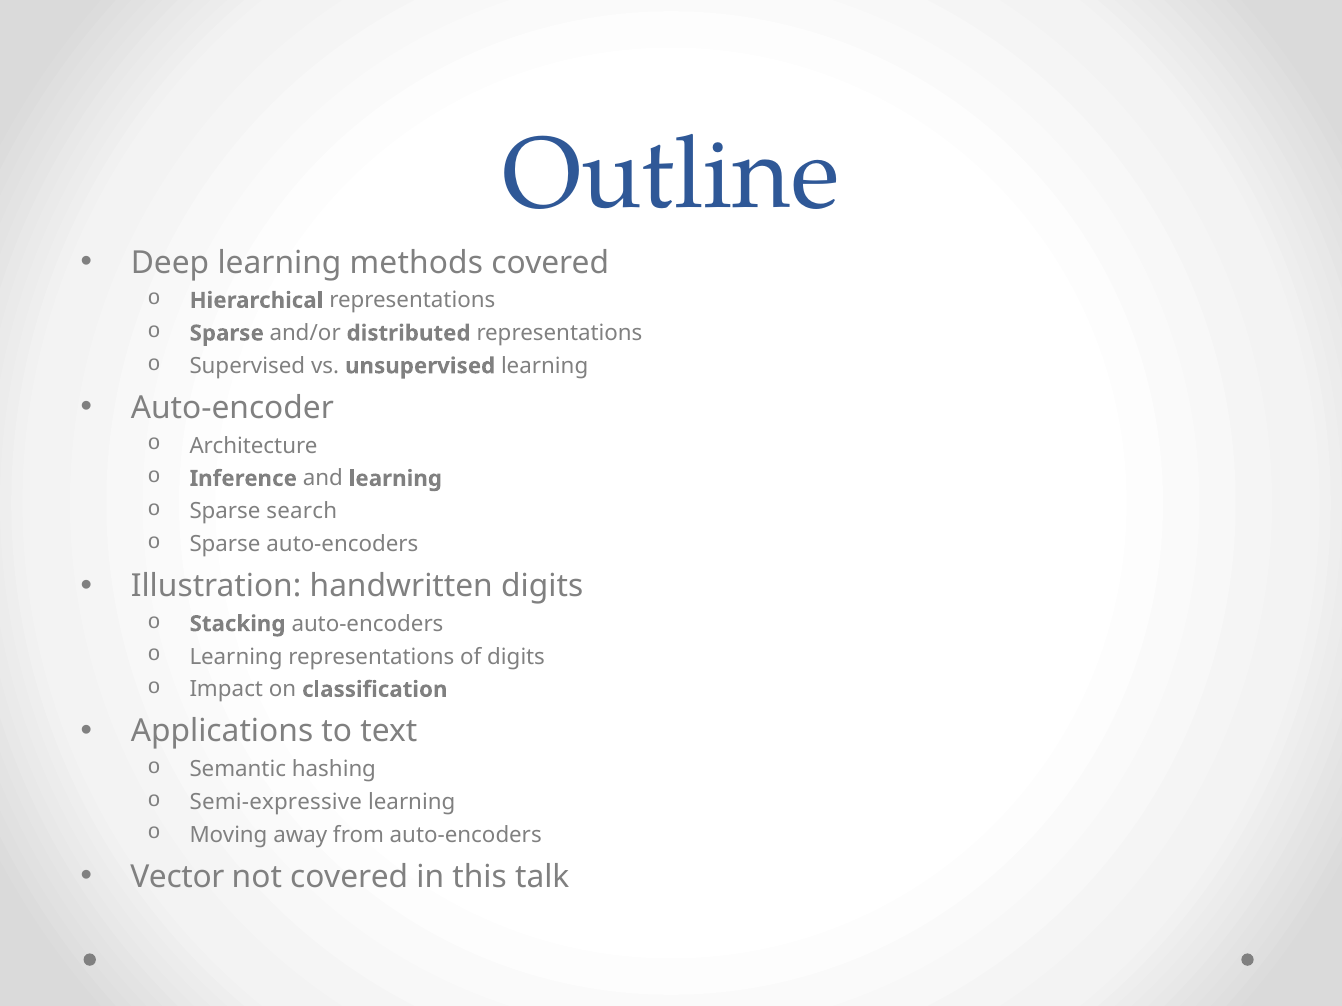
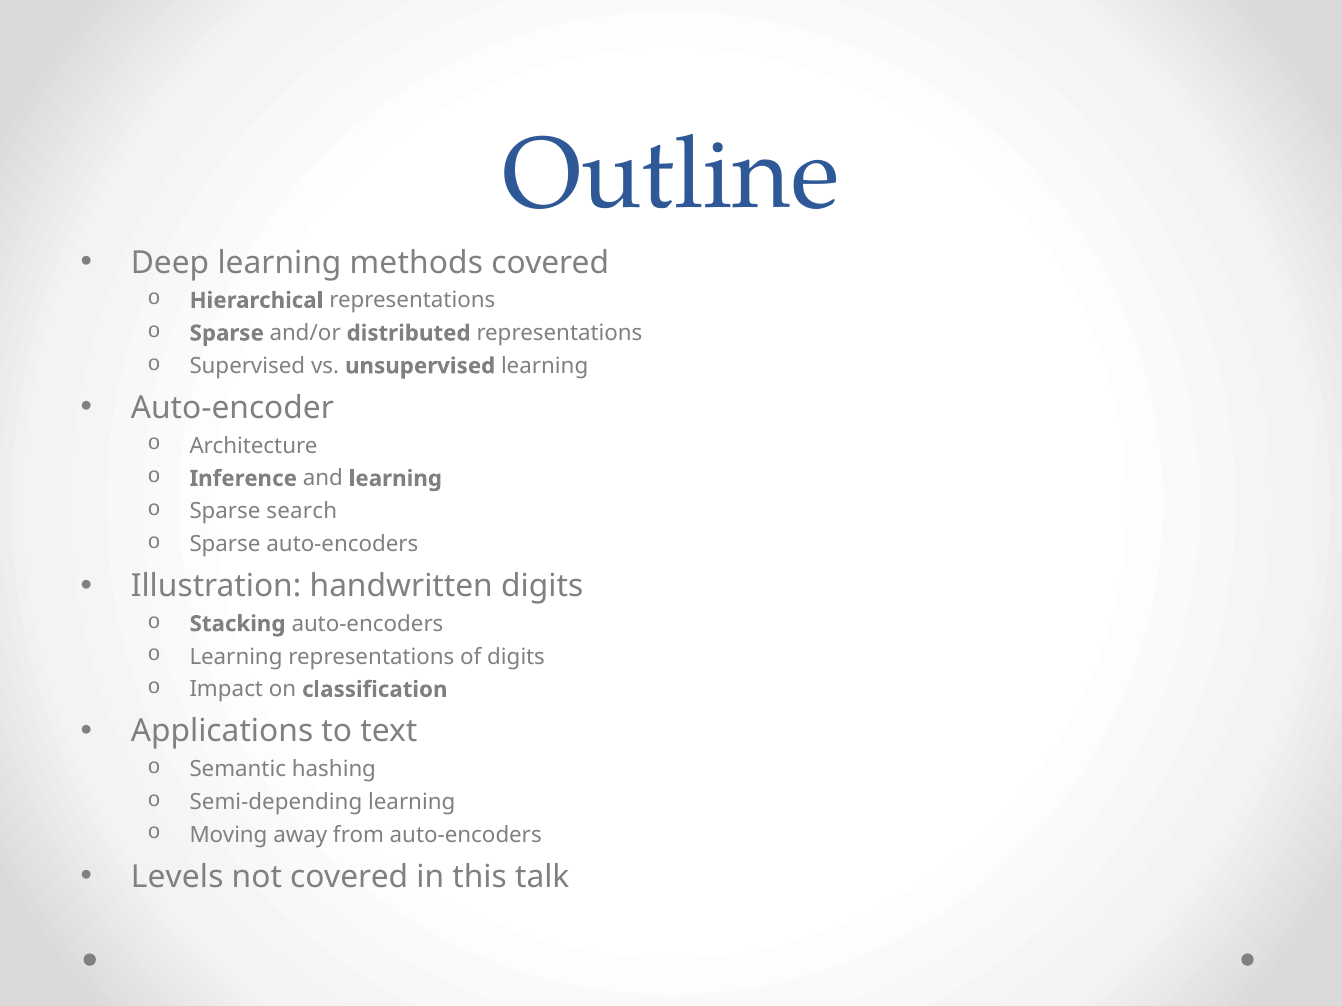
Semi-expressive: Semi-expressive -> Semi-depending (276, 802)
Vector: Vector -> Levels (177, 877)
